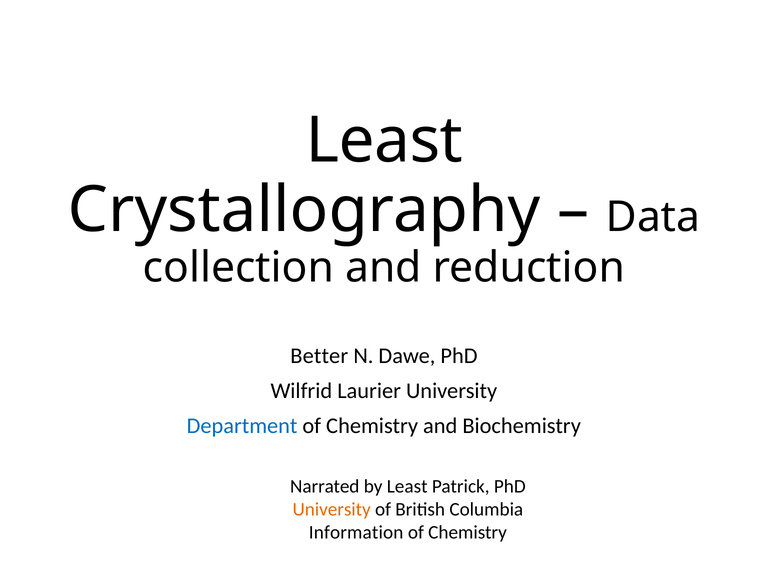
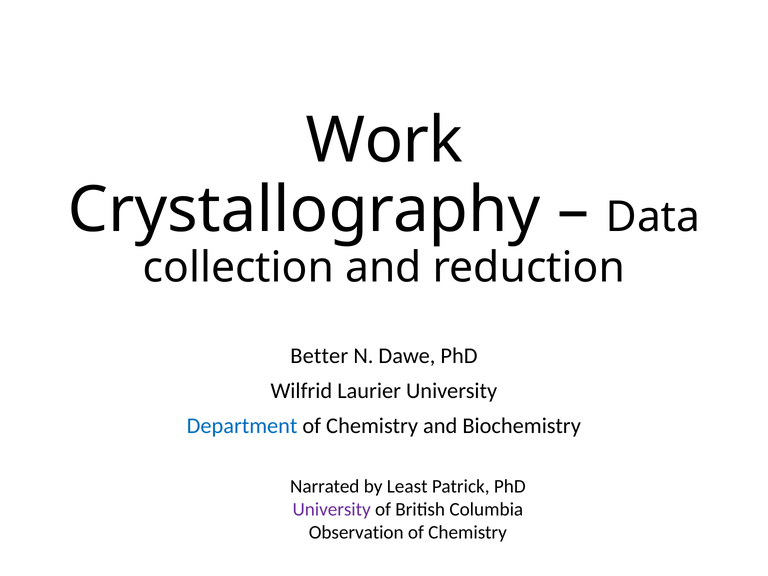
Least: Least -> Work (384, 141)
University colour: orange -> purple (332, 509)
Information: Information -> Observation (356, 532)
